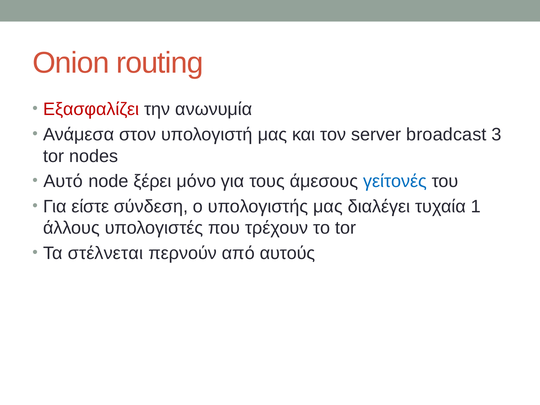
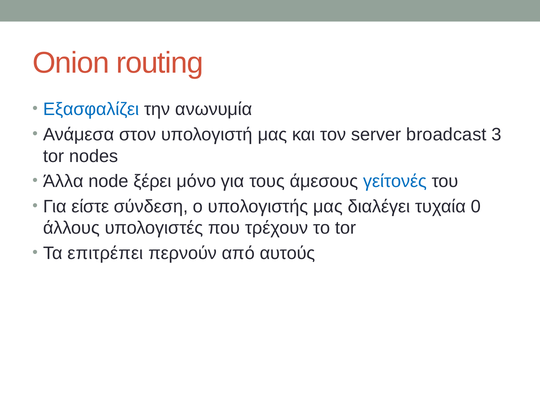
Εξασφαλίζει colour: red -> blue (91, 109)
Αυτό: Αυτό -> Άλλα (63, 181)
1: 1 -> 0 (476, 206)
στέλνεται: στέλνεται -> επιτρέπει (105, 253)
